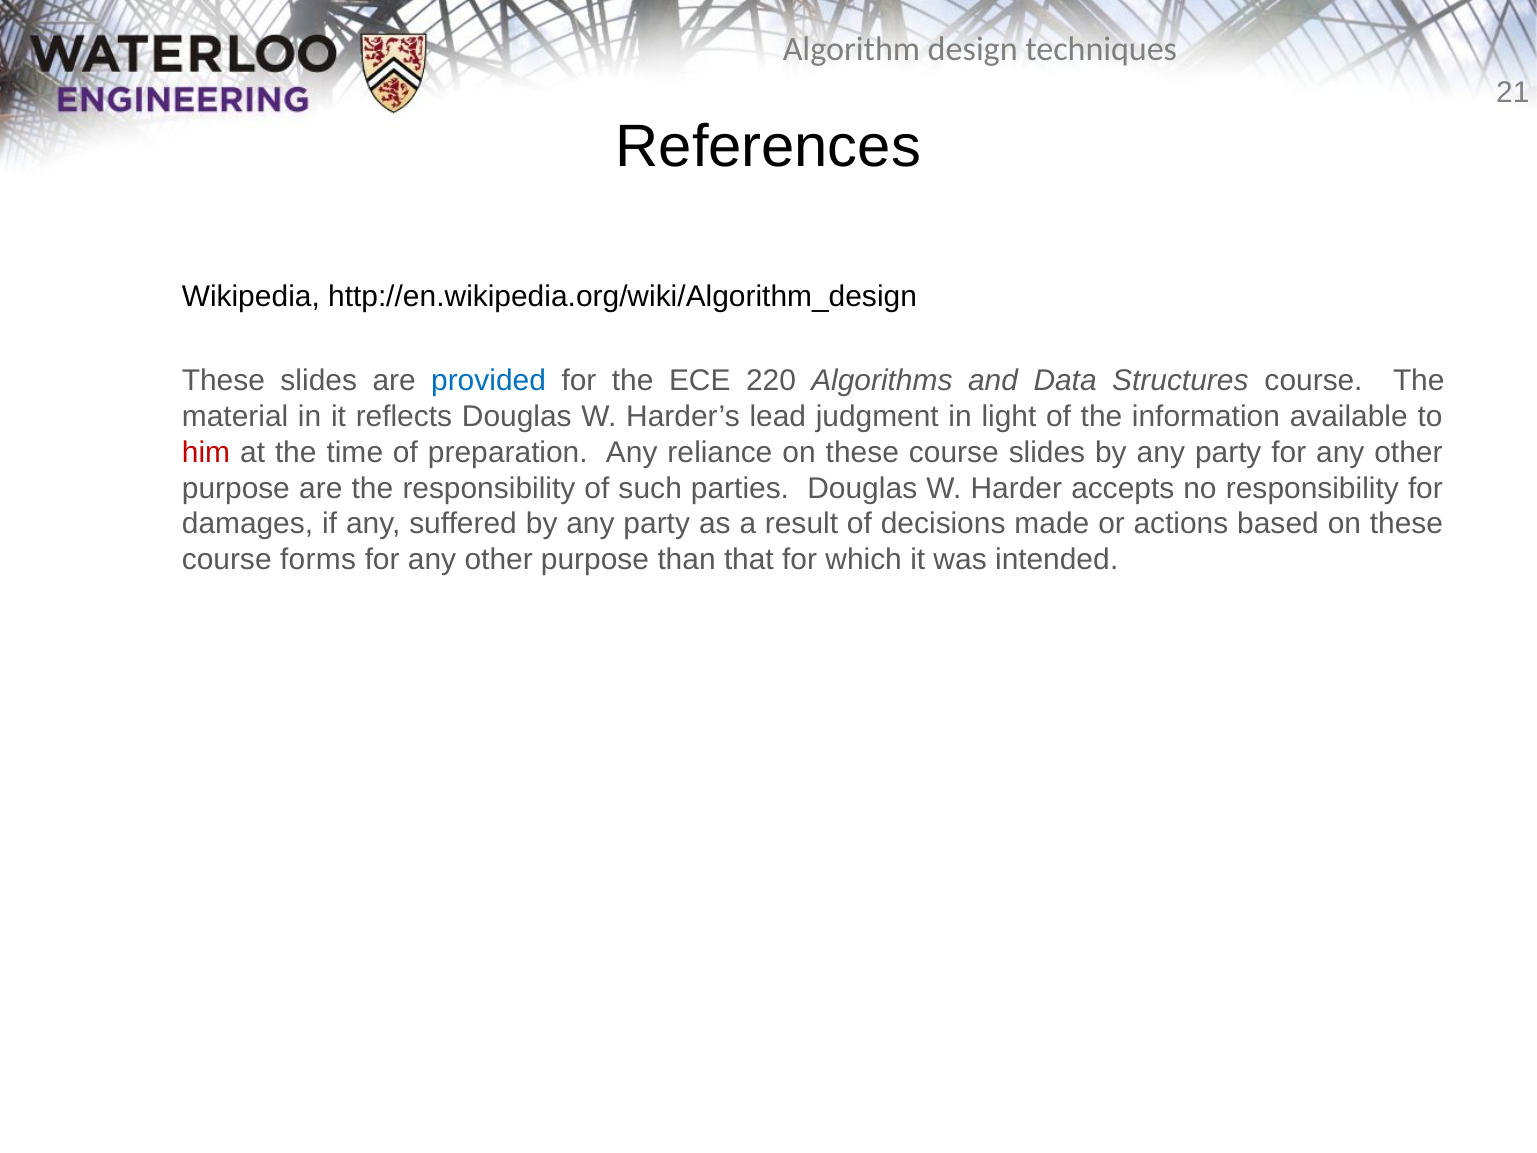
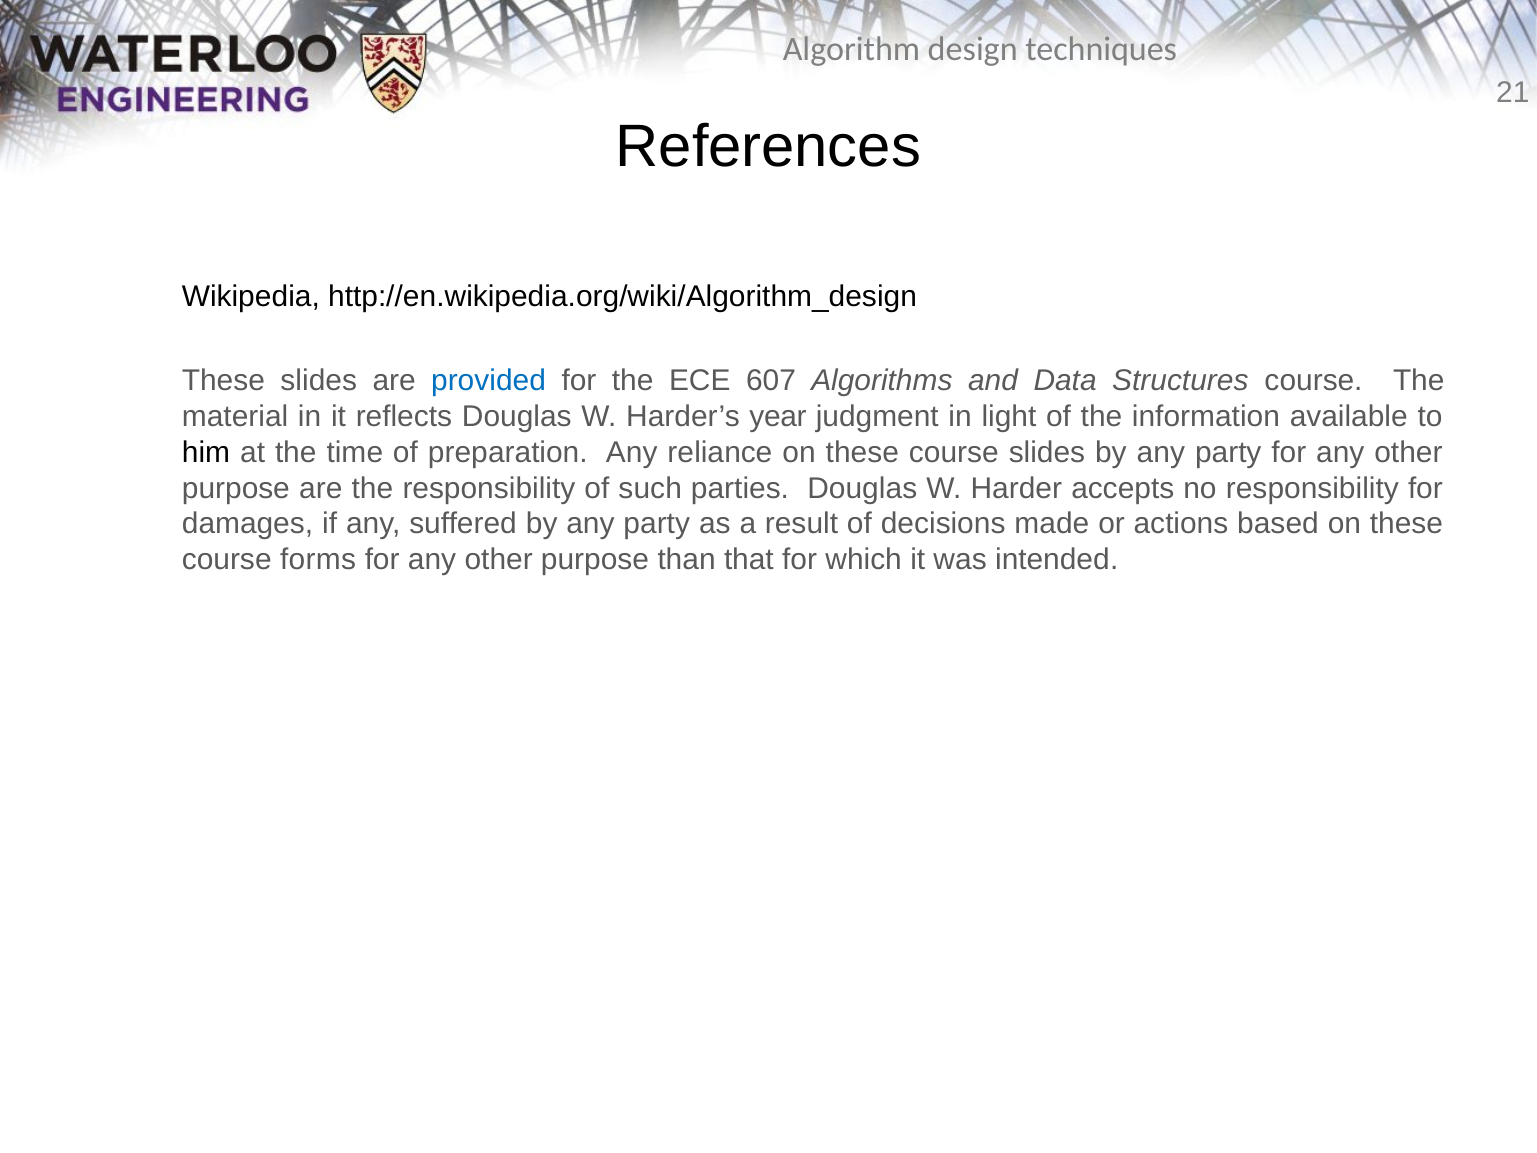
220: 220 -> 607 (771, 380)
lead: lead -> year (778, 416)
him colour: red -> black (206, 452)
